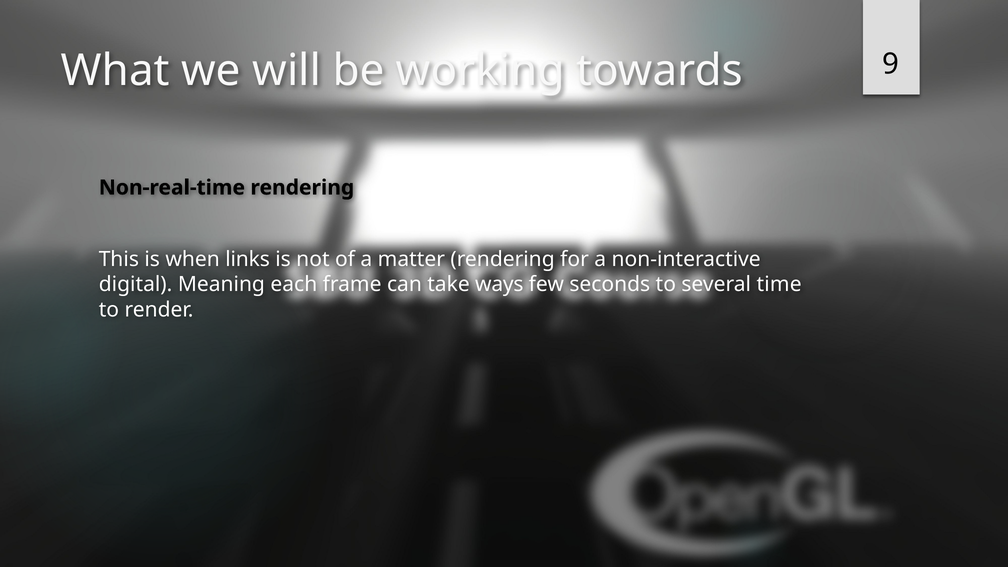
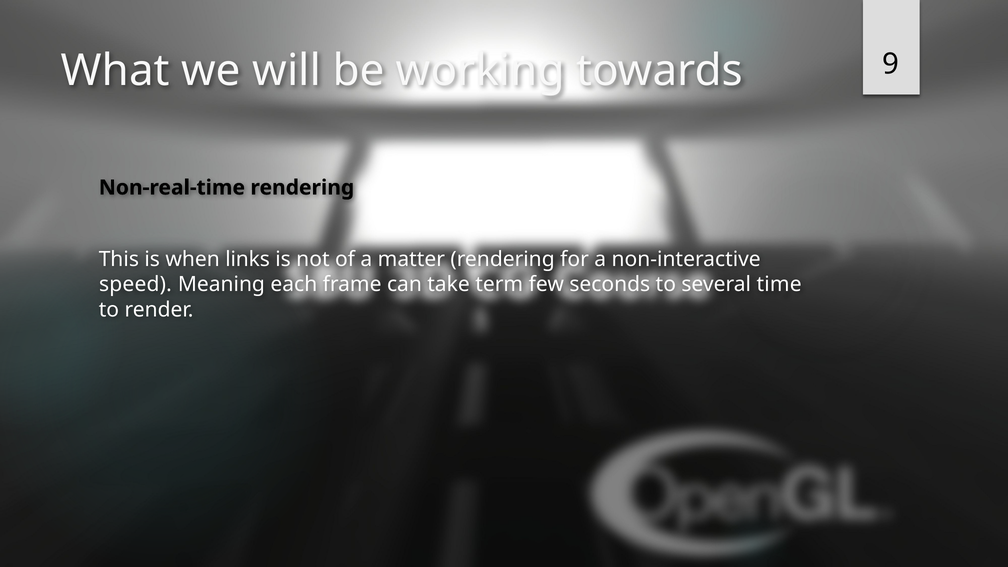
digital: digital -> speed (135, 284)
ways: ways -> term (499, 284)
